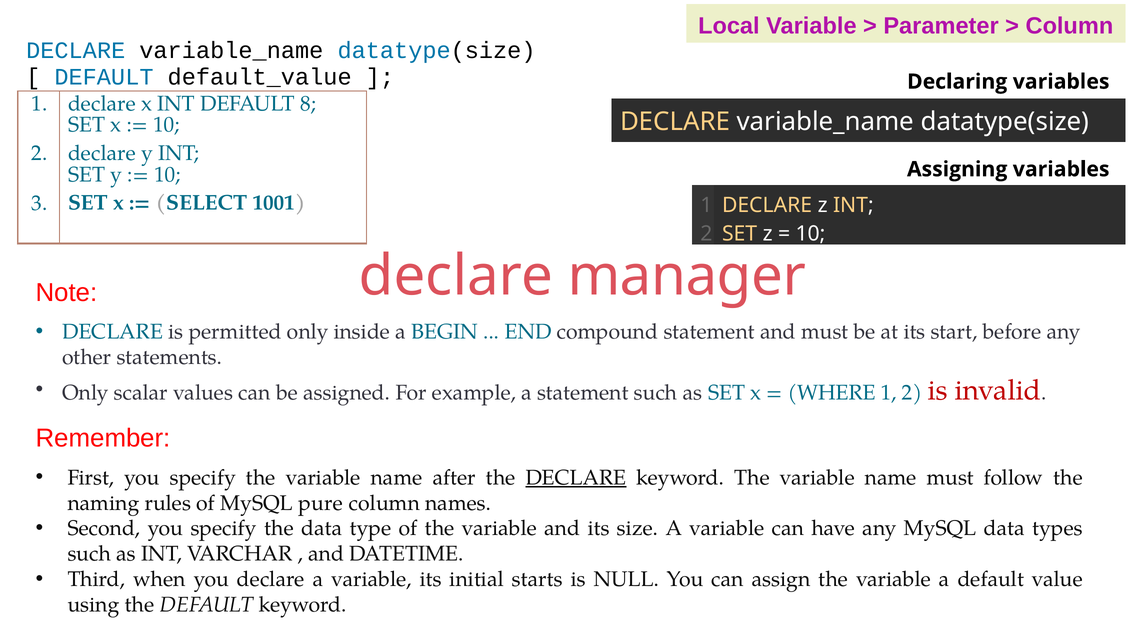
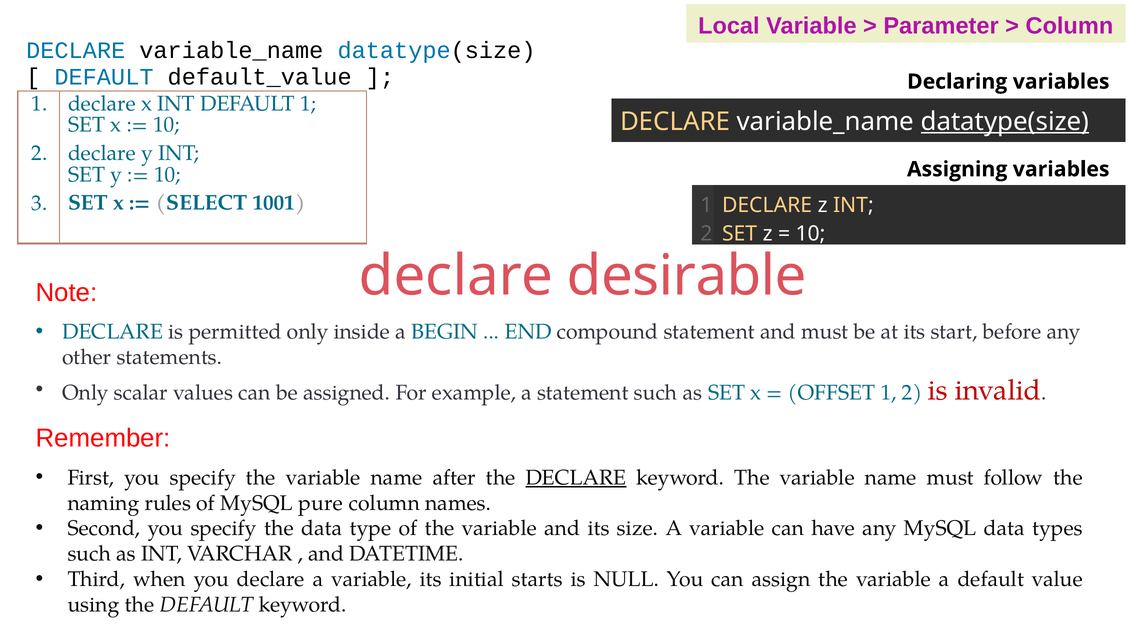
DEFAULT 8: 8 -> 1 (308, 104)
datatype(size underline: none -> present (1005, 122)
manager: manager -> desirable (687, 276)
WHERE: WHERE -> OFFSET (832, 393)
